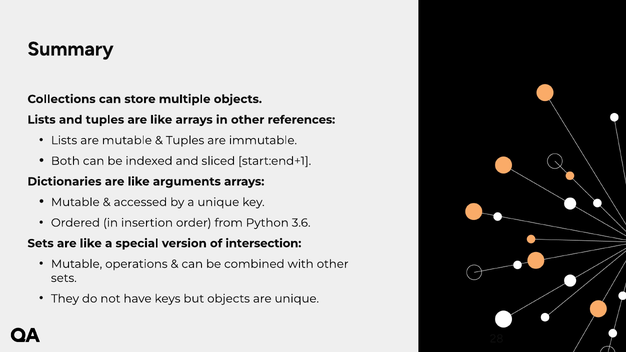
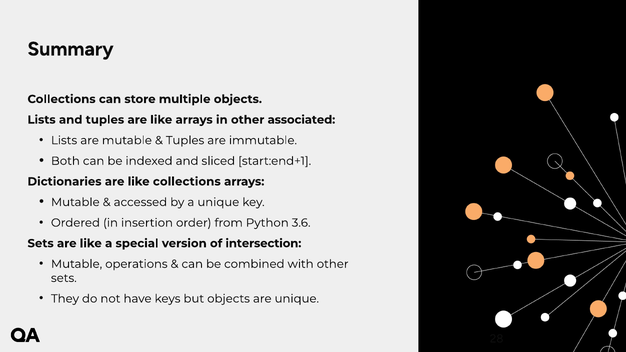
references: references -> associated (301, 120)
like arguments: arguments -> collections (187, 182)
